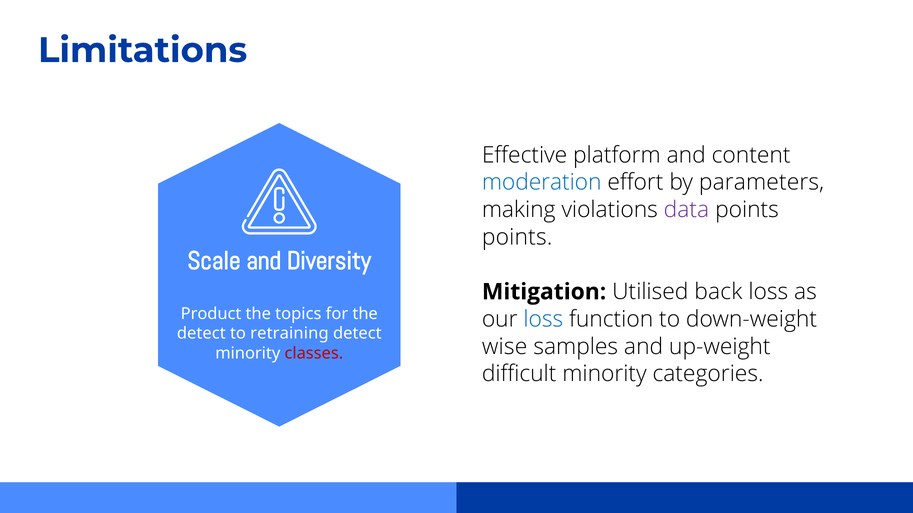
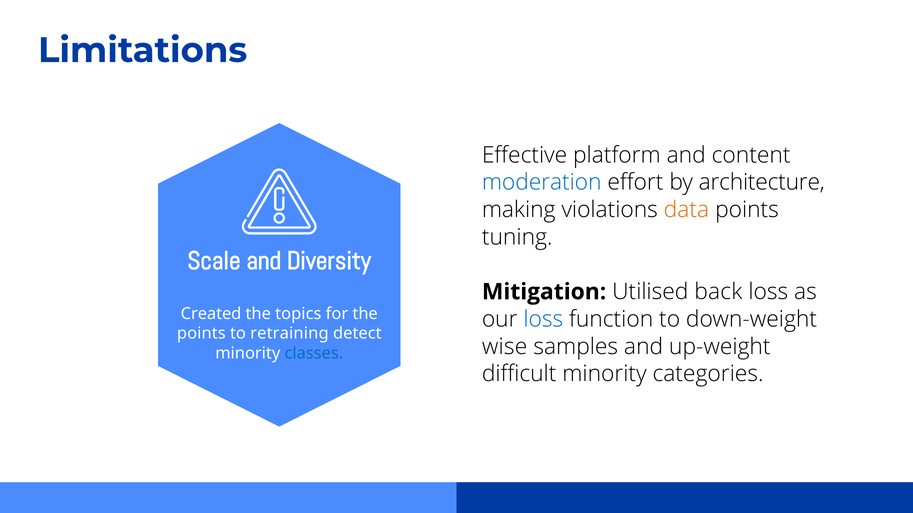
parameters: parameters -> architecture (762, 183)
data colour: purple -> orange (686, 210)
points: points -> tuning (517, 237)
Product: Product -> Created (211, 314)
detect: detect -> points (201, 334)
classes colour: red -> blue (314, 354)
